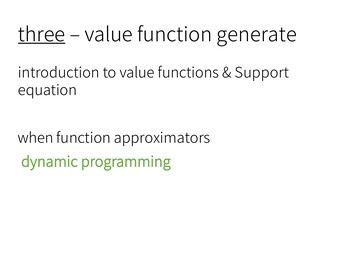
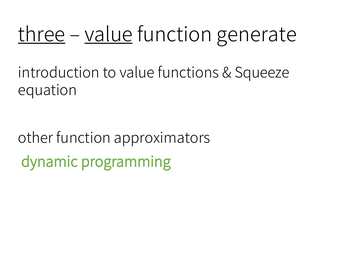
value underline: none -> present (109, 35)
Support: Support -> Squeeze (262, 73)
when: when -> other (36, 138)
